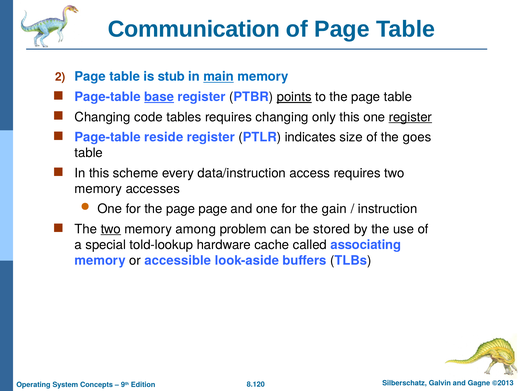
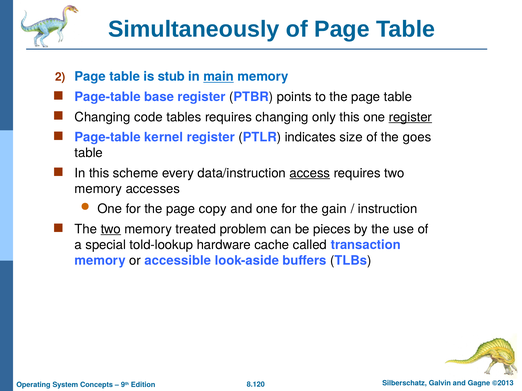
Communication: Communication -> Simultaneously (194, 29)
base underline: present -> none (159, 97)
points underline: present -> none (294, 97)
reside: reside -> kernel (164, 137)
access underline: none -> present (310, 173)
page page: page -> copy (213, 209)
among: among -> treated (196, 229)
stored: stored -> pieces (332, 229)
associating: associating -> transaction (366, 245)
